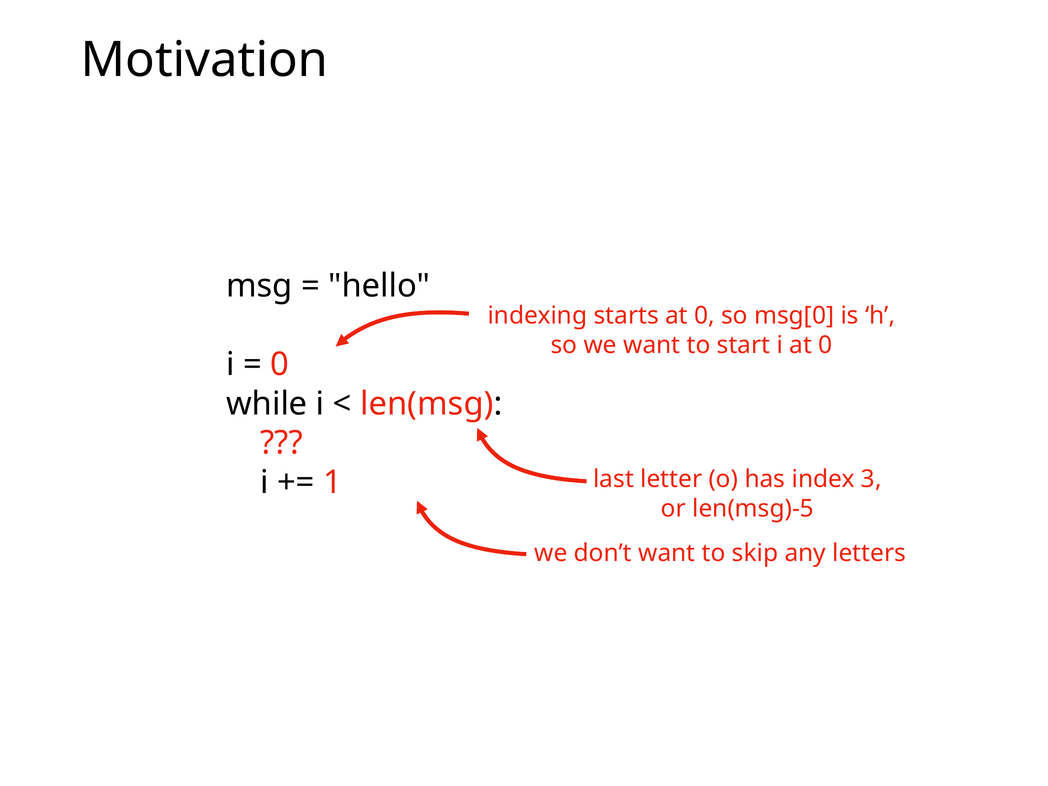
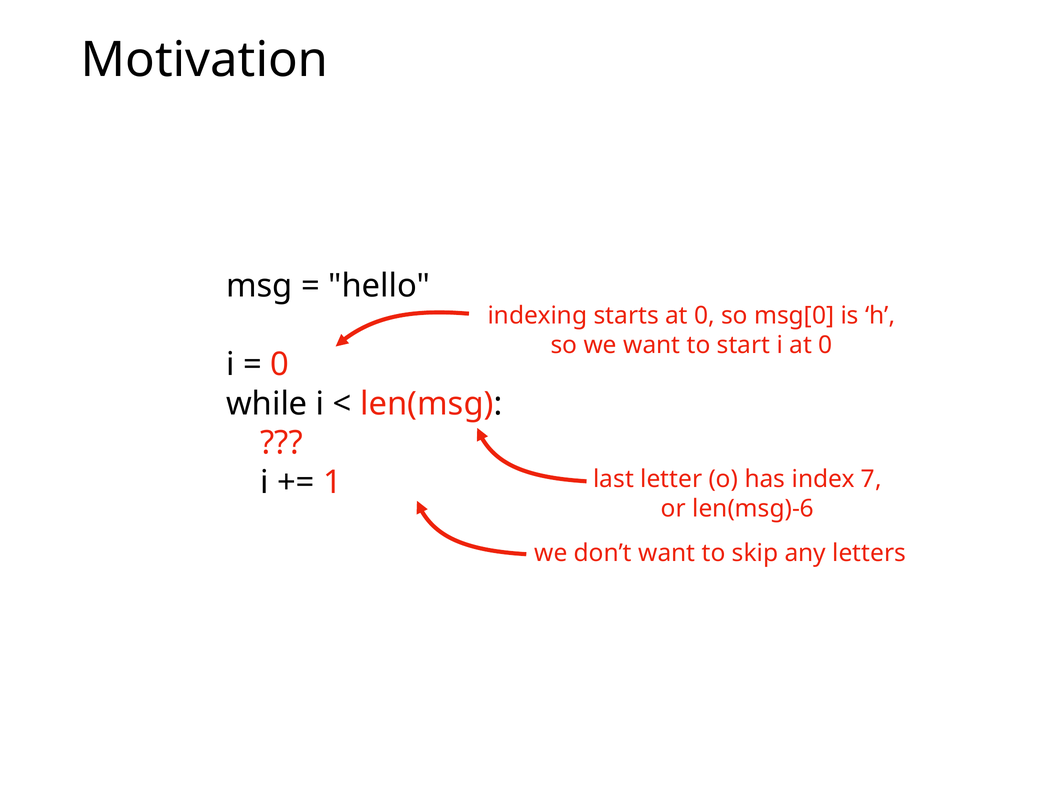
3: 3 -> 7 (871, 479)
len(msg)-5: len(msg)-5 -> len(msg)-6 (753, 508)
